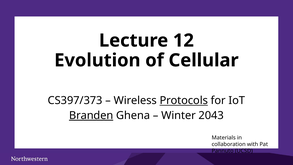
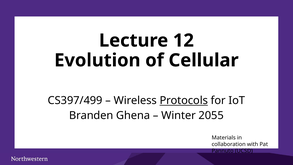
CS397/373: CS397/373 -> CS397/499 (75, 100)
Branden underline: present -> none (91, 115)
2043: 2043 -> 2055 (211, 115)
